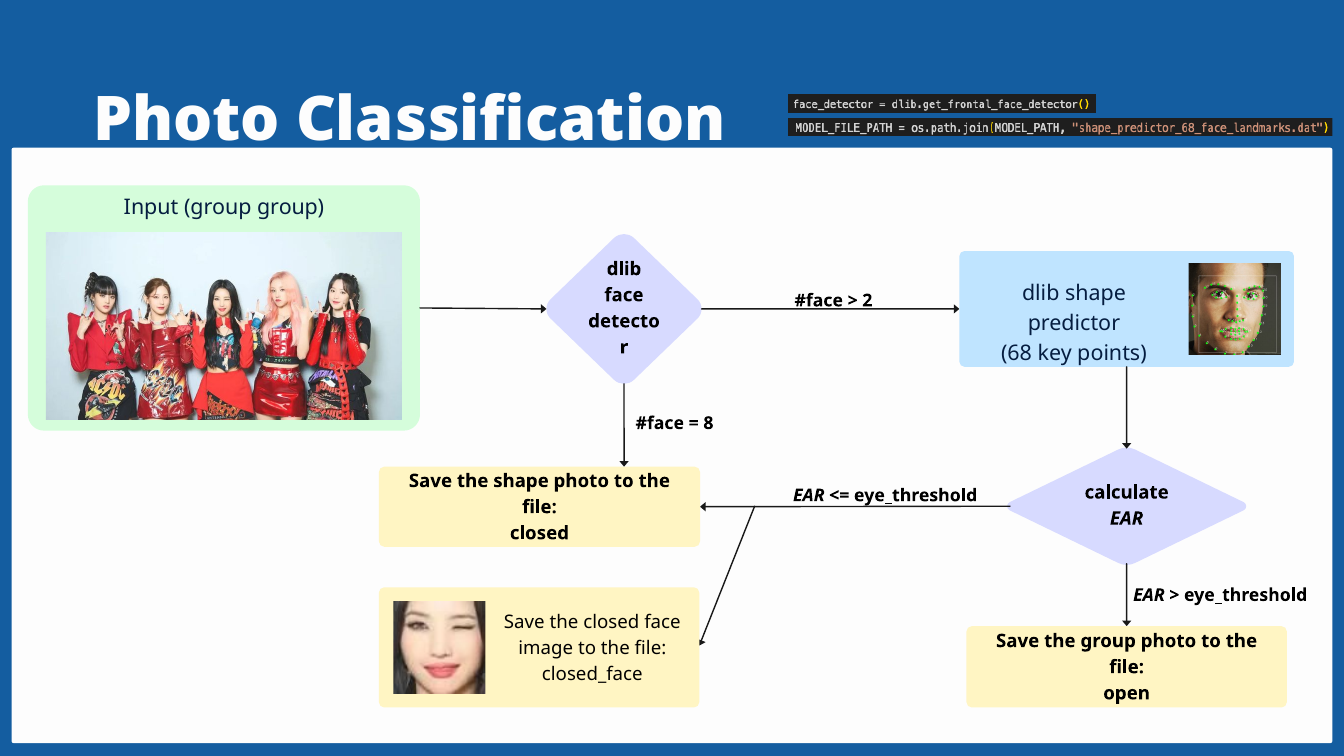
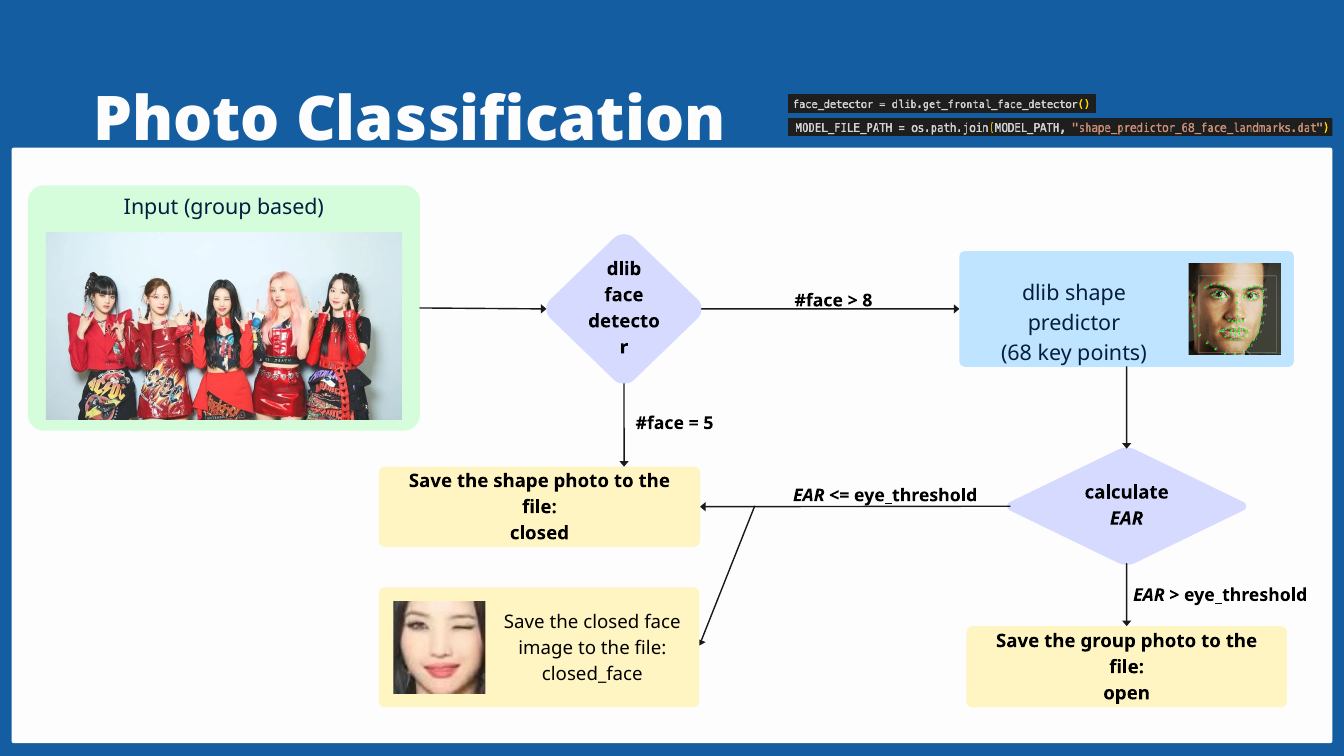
group group: group -> based (291, 208)
2: 2 -> 8 (867, 301)
8: 8 -> 5 (708, 423)
